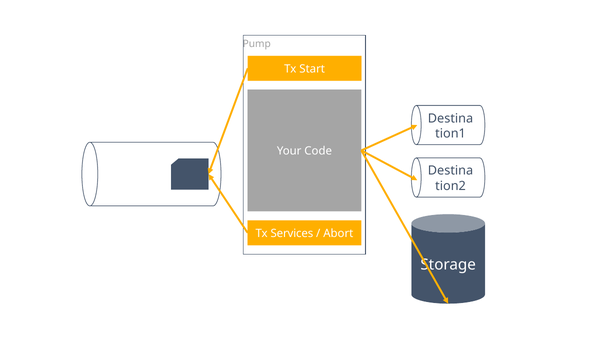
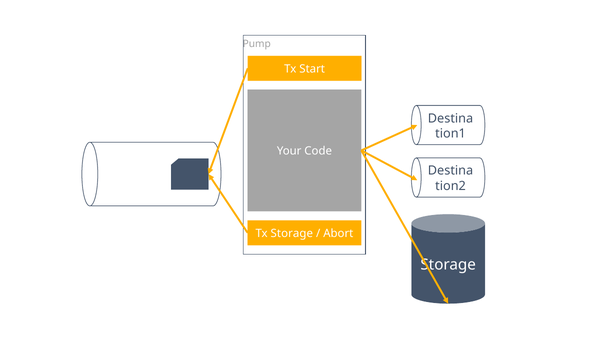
Tx Services: Services -> Storage (292, 233)
